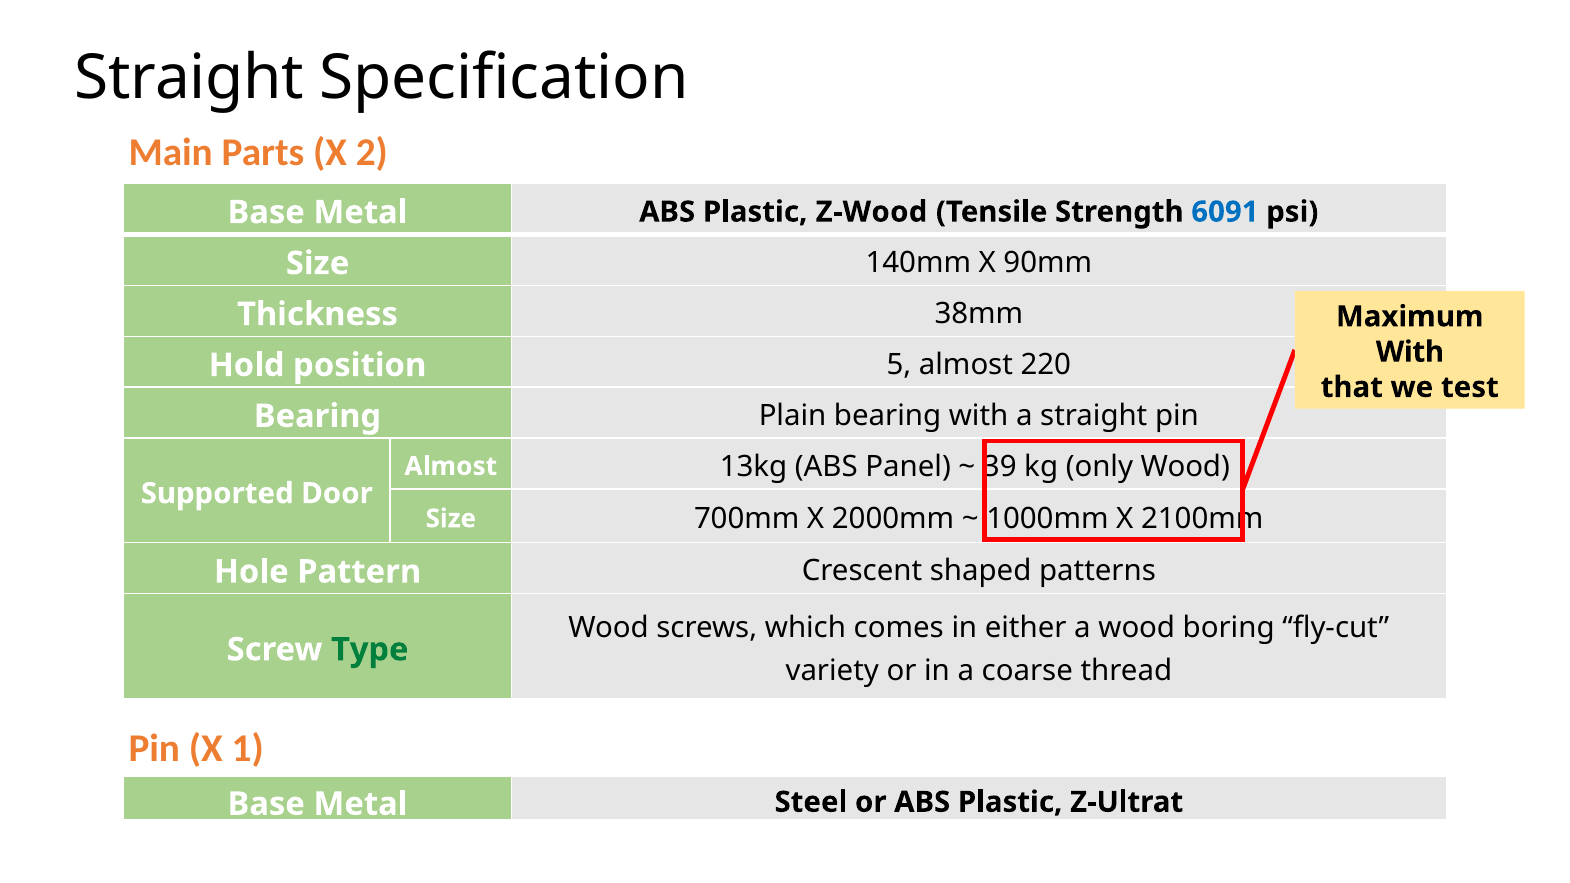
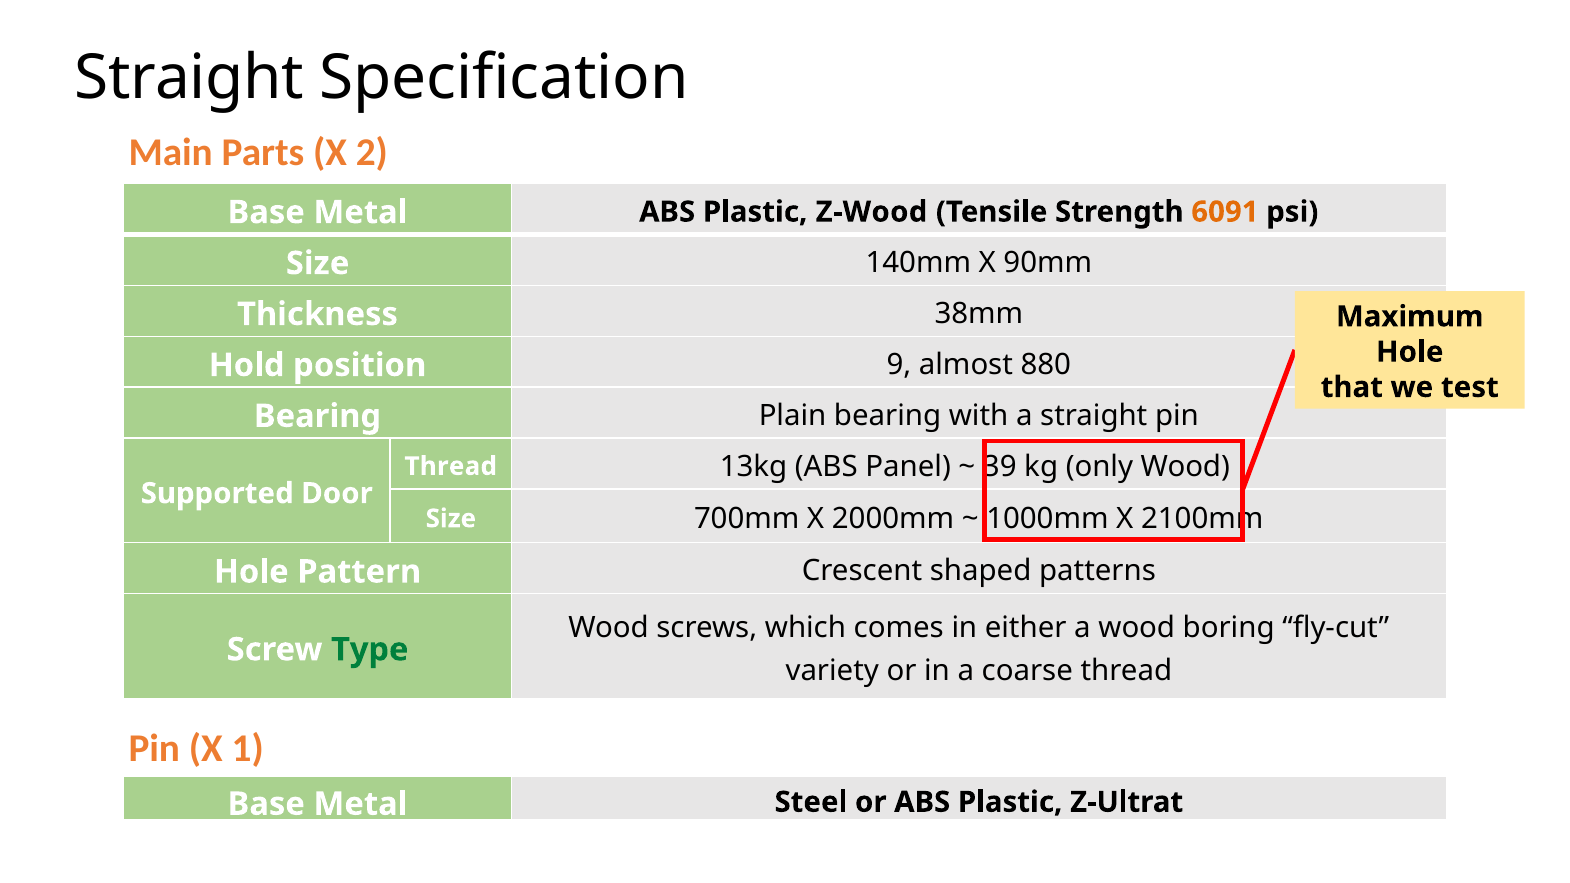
6091 colour: blue -> orange (1225, 212)
With: With -> Hole (1410, 352)
5: 5 -> 9 (899, 365)
220: 220 -> 880 (1046, 365)
Almost: Almost -> Thread (451, 466)
